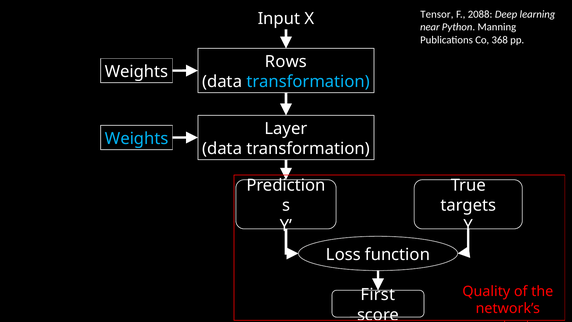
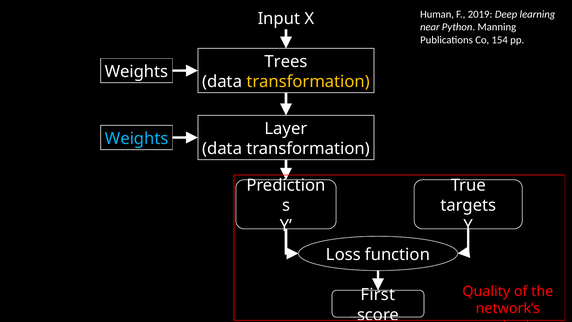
Tensor: Tensor -> Human (437, 14)
2088: 2088 -> 2019 (480, 14)
368: 368 -> 154 (500, 40)
Rows: Rows -> Trees (286, 62)
transformation colour: light blue -> yellow (308, 82)
